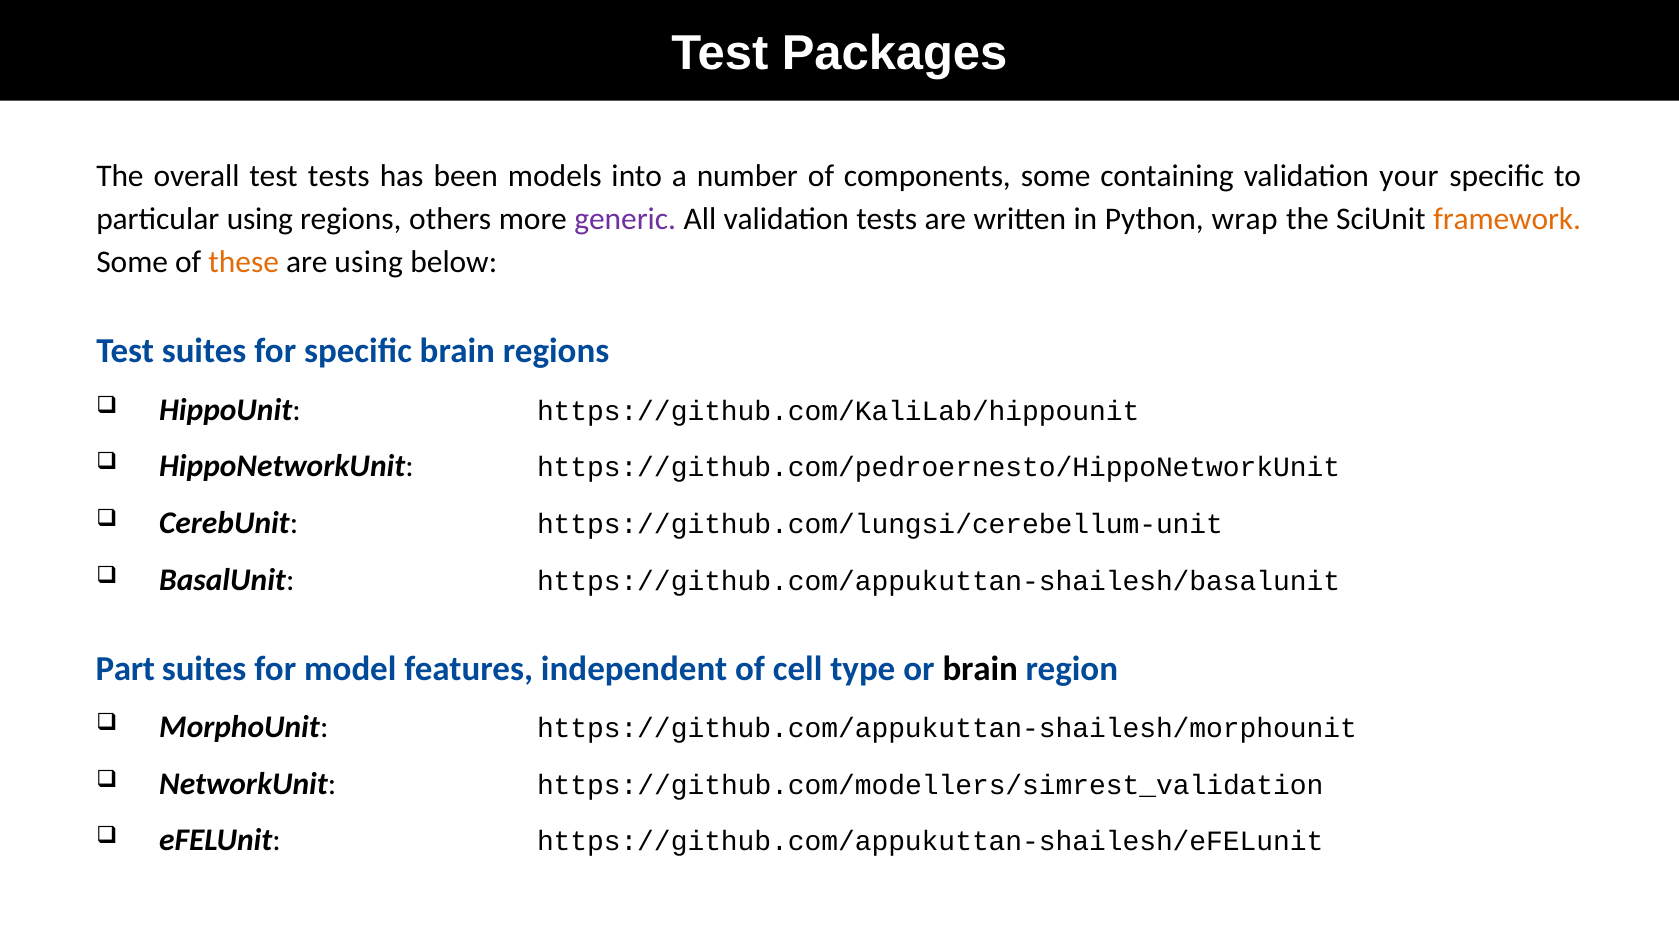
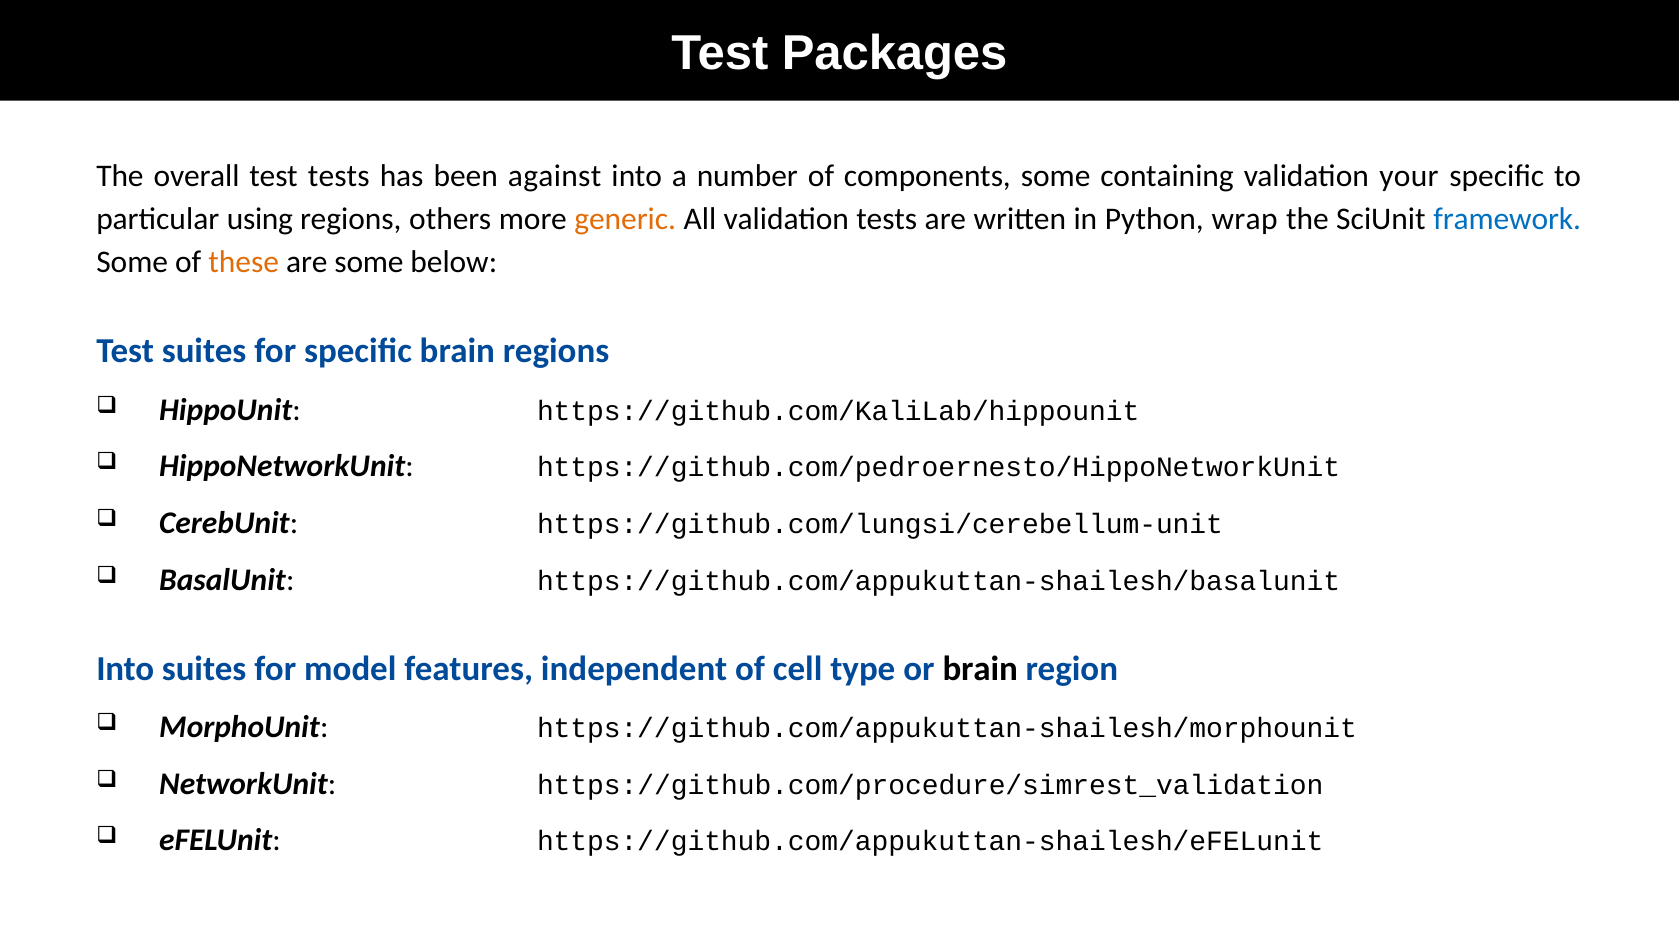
models: models -> against (555, 176)
generic colour: purple -> orange (625, 219)
framework colour: orange -> blue (1507, 219)
are using: using -> some (369, 263)
Part: Part -> Into (125, 669)
https://github.com/modellers/simrest_validation: https://github.com/modellers/simrest_validation -> https://github.com/procedure/simrest_validation (930, 785)
